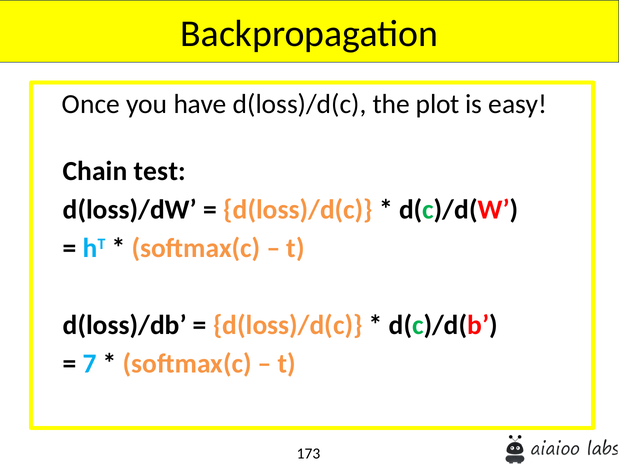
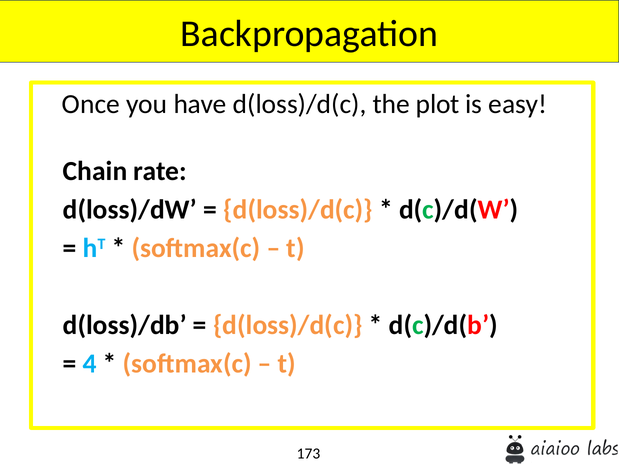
test: test -> rate (160, 171)
7: 7 -> 4 (90, 364)
